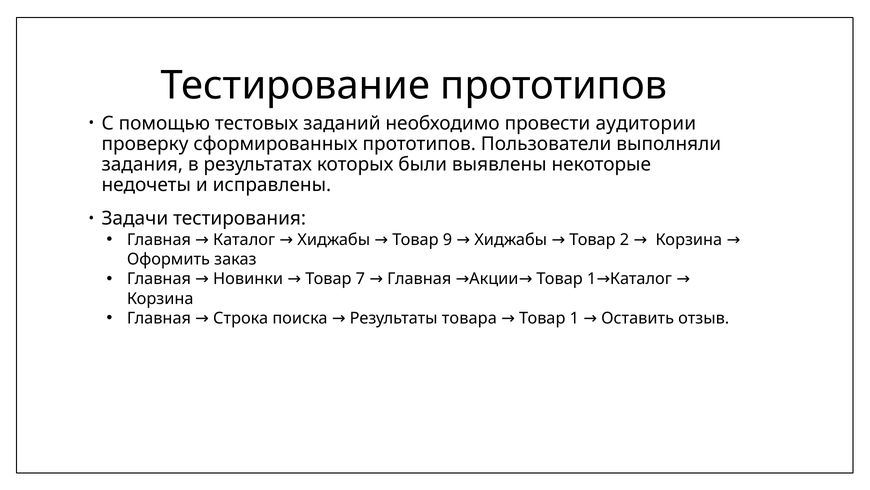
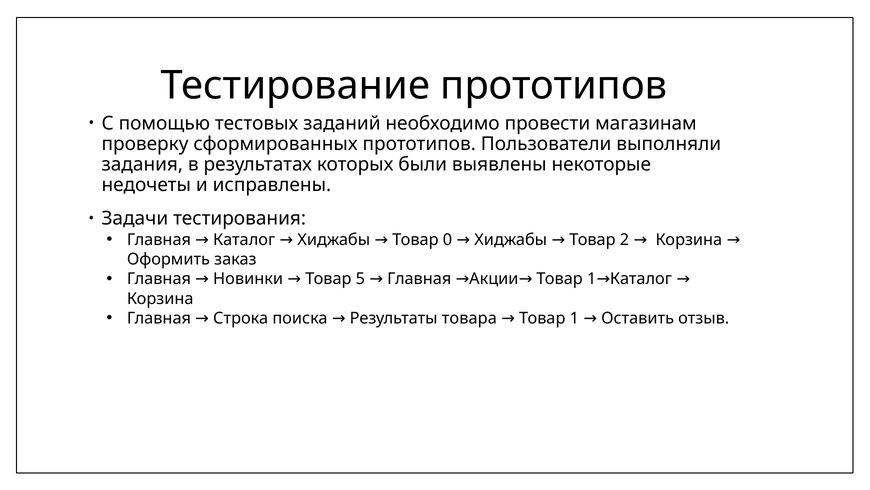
аудитории: аудитории -> магазинам (646, 123)
9: 9 -> 0 (447, 240)
7: 7 -> 5 (360, 279)
